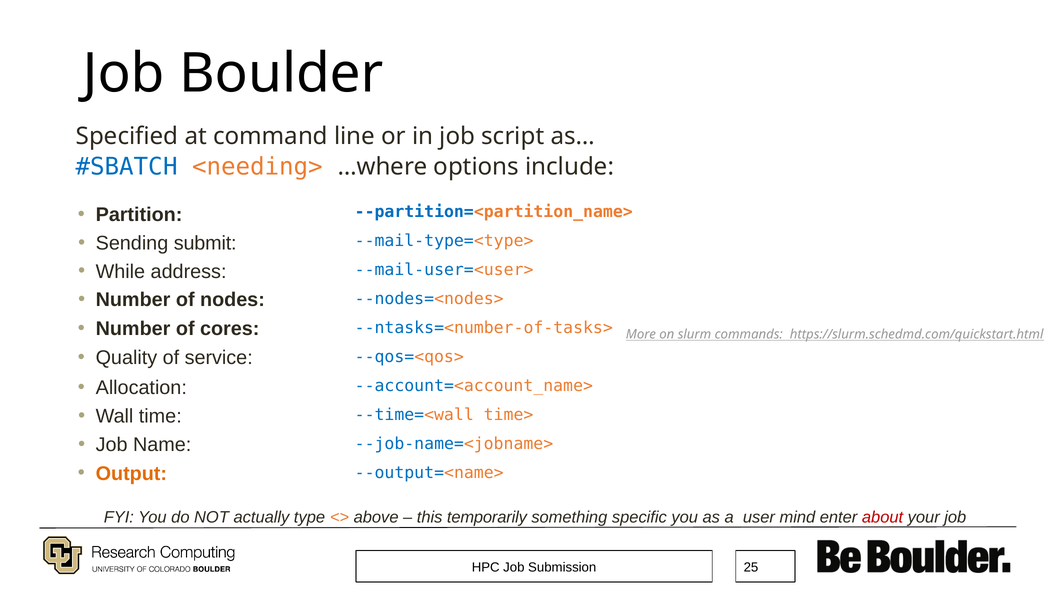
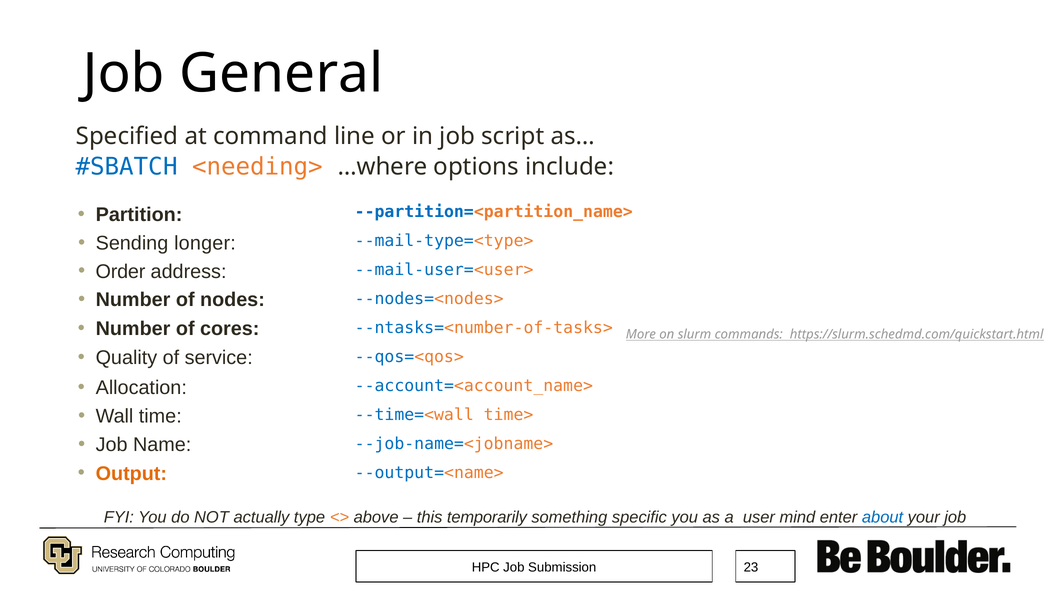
Boulder: Boulder -> General (281, 74)
submit: submit -> longer (205, 243)
While: While -> Order (120, 272)
about colour: red -> blue (883, 517)
25: 25 -> 23 (751, 567)
